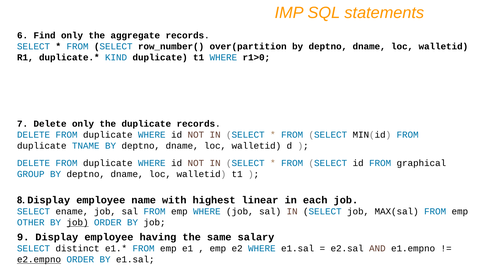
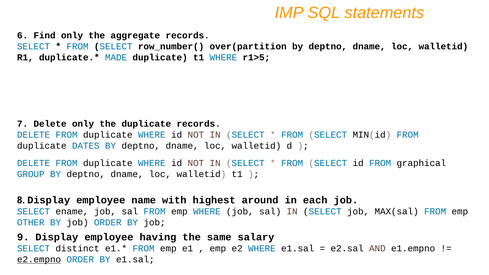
KIND: KIND -> MADE (116, 57)
r1>0: r1>0 -> r1>5 (256, 57)
TNAME: TNAME -> DATES (86, 146)
linear: linear -> around (260, 200)
job underline: present -> none (78, 223)
